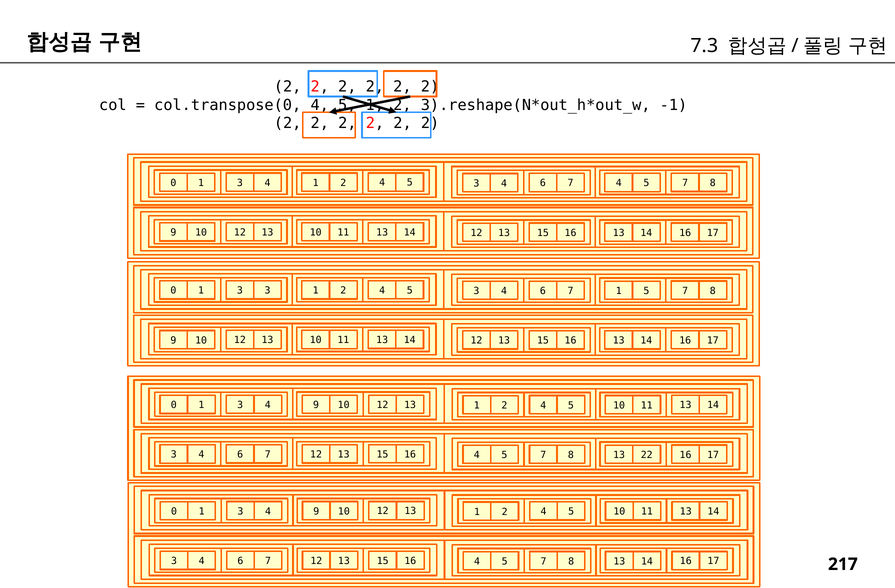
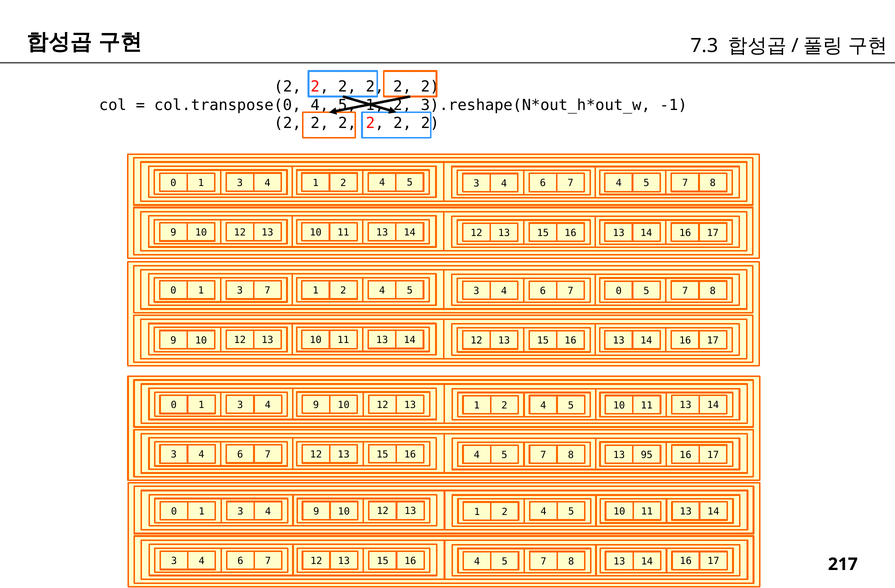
3 3: 3 -> 7 (267, 291)
7 1: 1 -> 0 (619, 291)
22: 22 -> 95 (647, 455)
